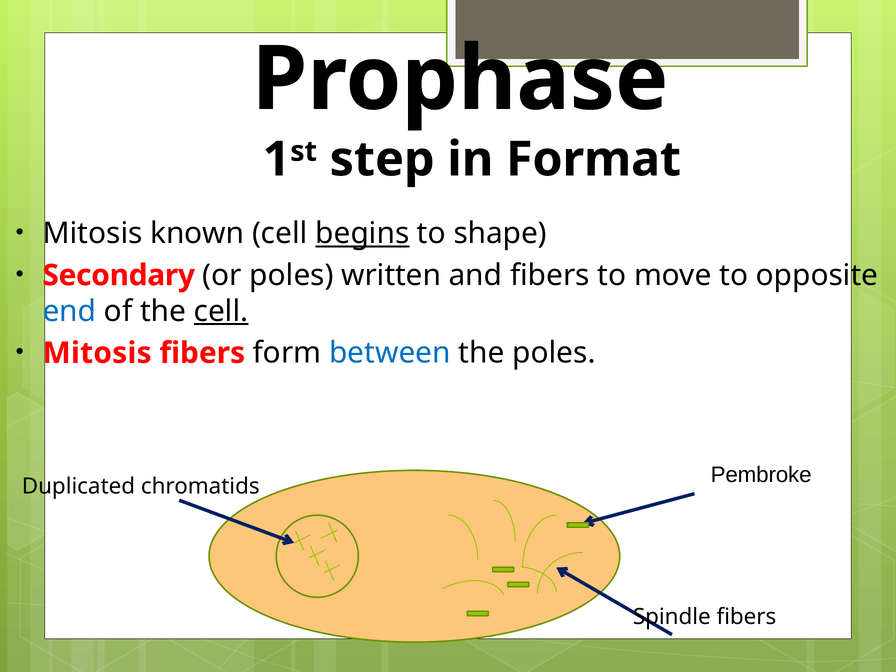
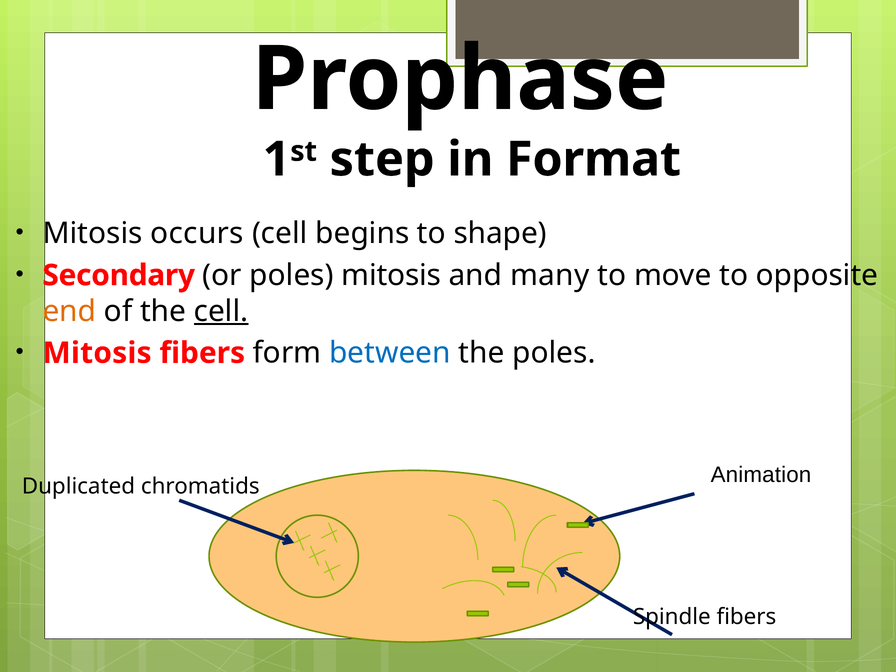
known: known -> occurs (197, 234)
begins underline: present -> none (362, 234)
poles written: written -> mitosis (391, 275)
and fibers: fibers -> many (550, 275)
end colour: blue -> orange (69, 311)
Pembroke: Pembroke -> Animation (761, 475)
